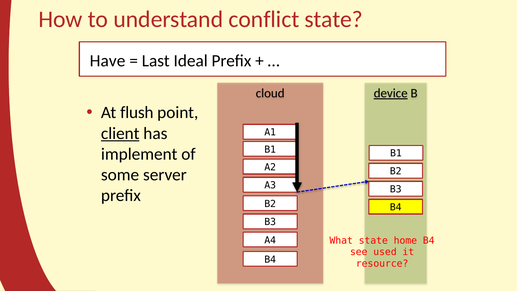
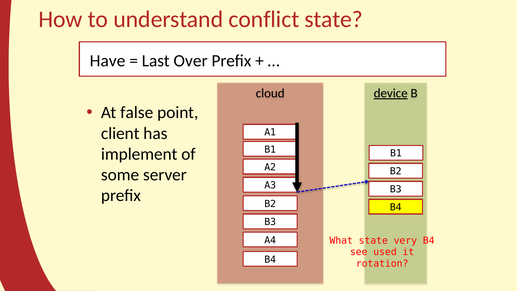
Ideal: Ideal -> Over (191, 61)
flush: flush -> false (137, 113)
client underline: present -> none (120, 133)
home: home -> very (405, 240)
resource: resource -> rotation (382, 264)
